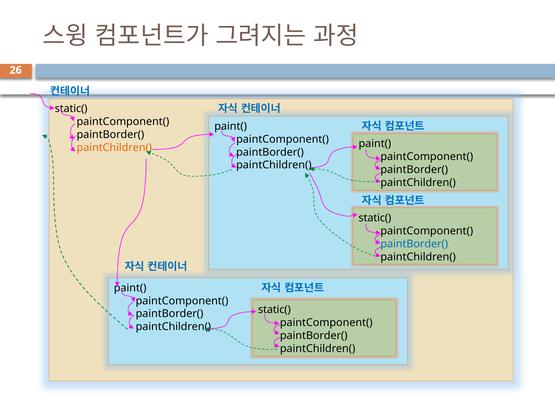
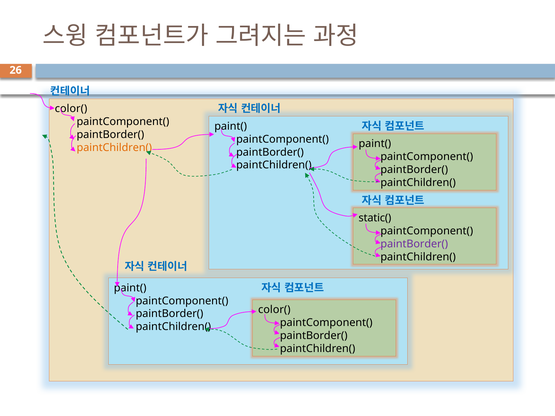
static(: static( -> color( (71, 109)
paintBorder( colour: blue -> purple (414, 244)
static(: static( -> color( (274, 310)
